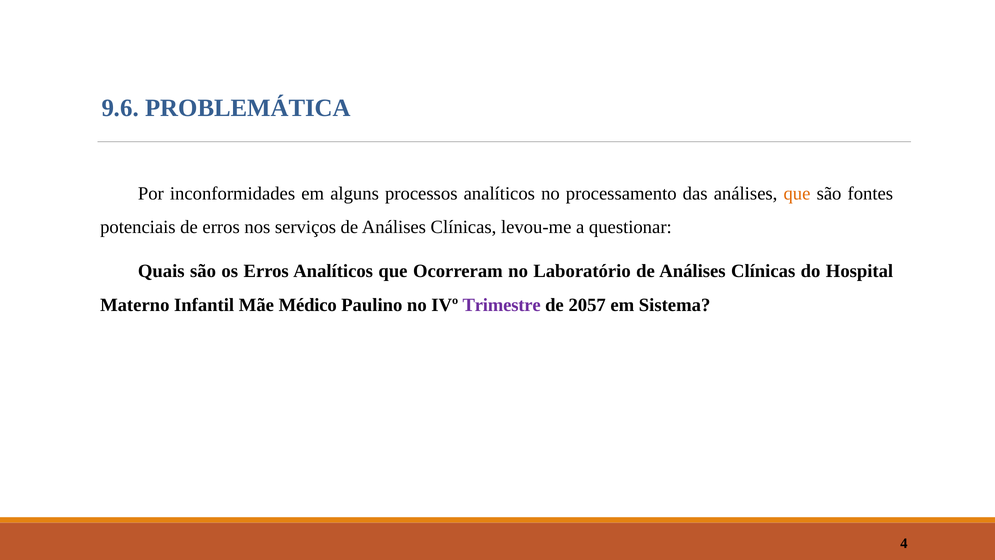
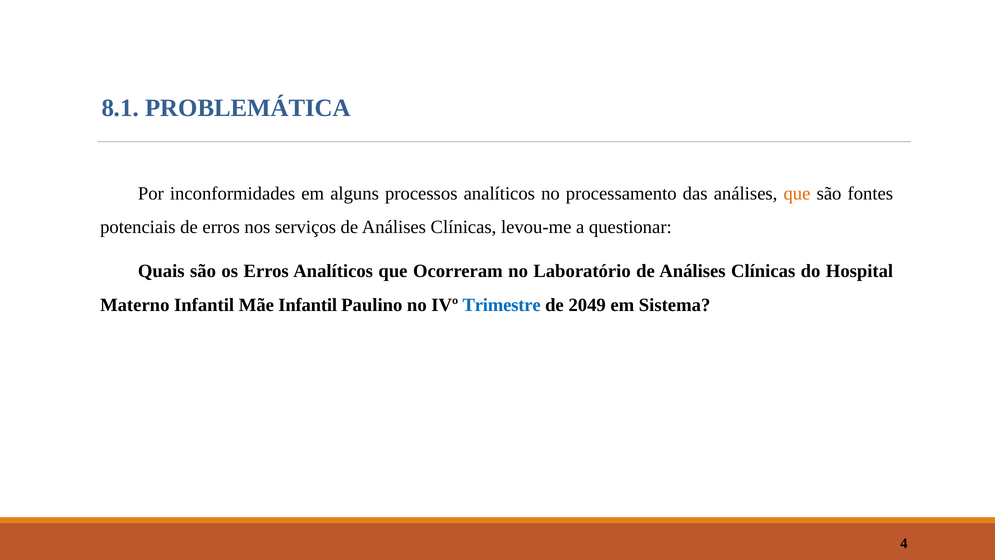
9.6: 9.6 -> 8.1 (120, 108)
Mãe Médico: Médico -> Infantil (308, 305)
Trimestre colour: purple -> blue (502, 305)
2057: 2057 -> 2049 (587, 305)
